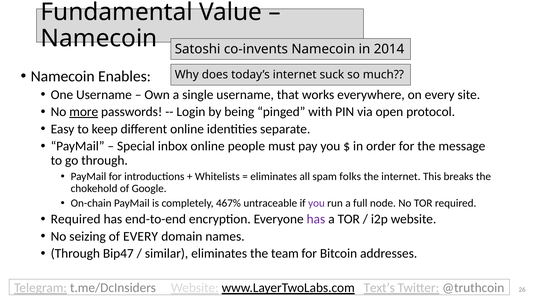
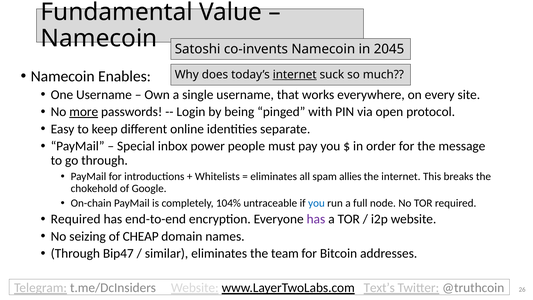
2014: 2014 -> 2045 (389, 49)
internet underline: none -> present (295, 75)
inbox online: online -> power (208, 146)
folks: folks -> allies (350, 176)
467%: 467% -> 104% (228, 203)
you colour: purple -> blue (316, 203)
of EVERY: EVERY -> CHEAP (141, 236)
